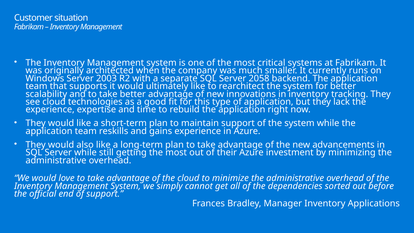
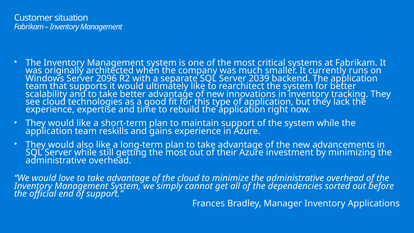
2003: 2003 -> 2096 (106, 78)
2058: 2058 -> 2039 (259, 78)
